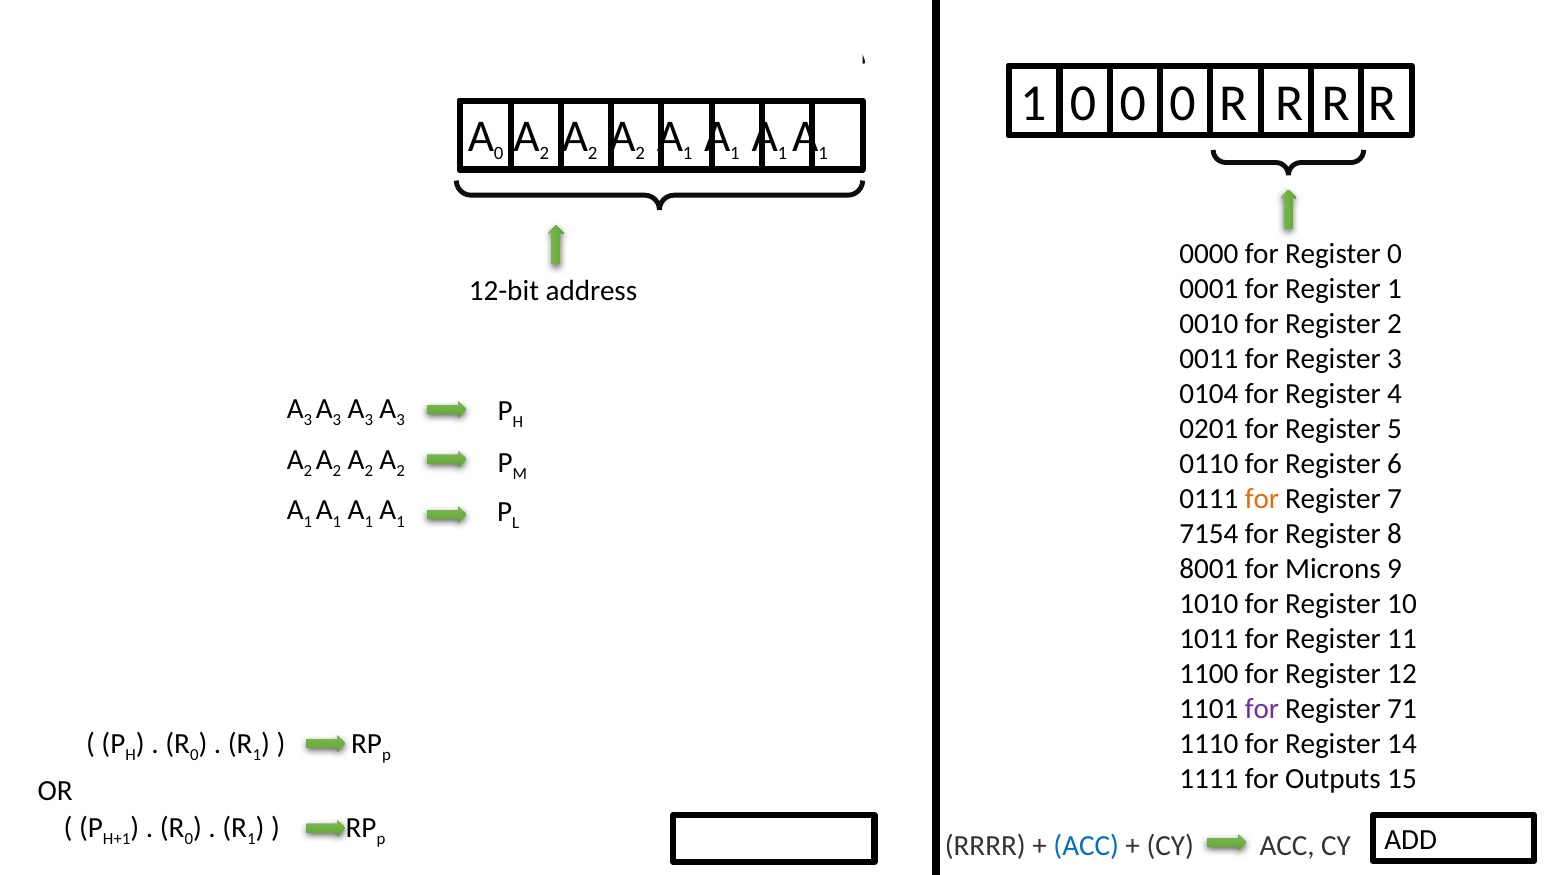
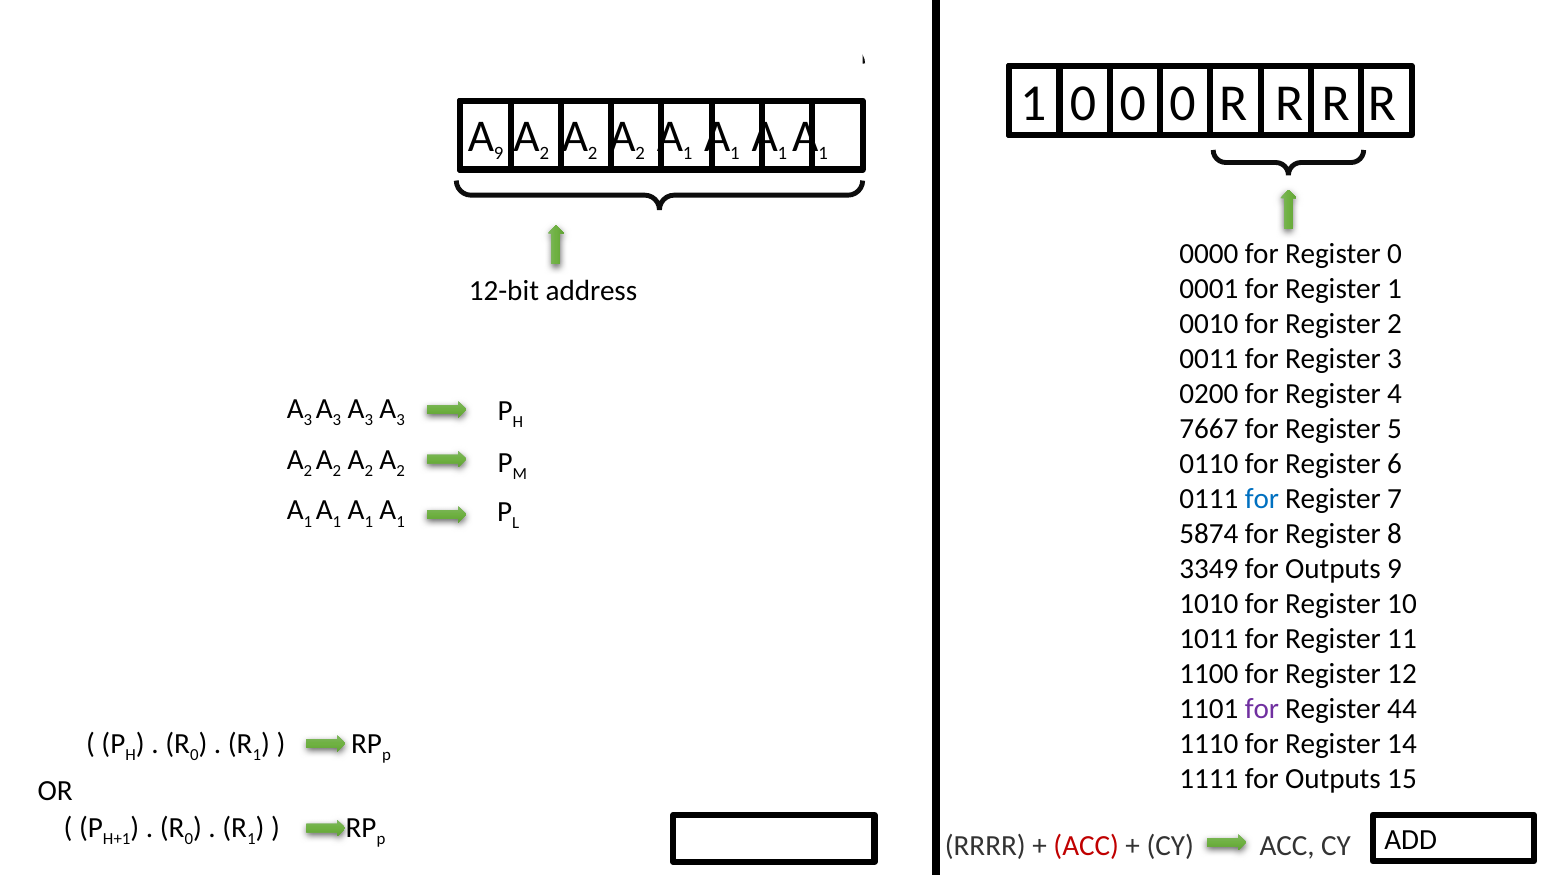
0: 0 -> 9 (499, 154)
0104: 0104 -> 0200 (1209, 394)
0201: 0201 -> 7667 (1209, 429)
for colour: orange -> blue (1262, 499)
7154: 7154 -> 5874 (1209, 534)
8001: 8001 -> 3349 (1209, 569)
Microns: Microns -> Outputs (1333, 569)
71: 71 -> 44 (1402, 709)
ACC colour: blue -> red (1086, 846)
